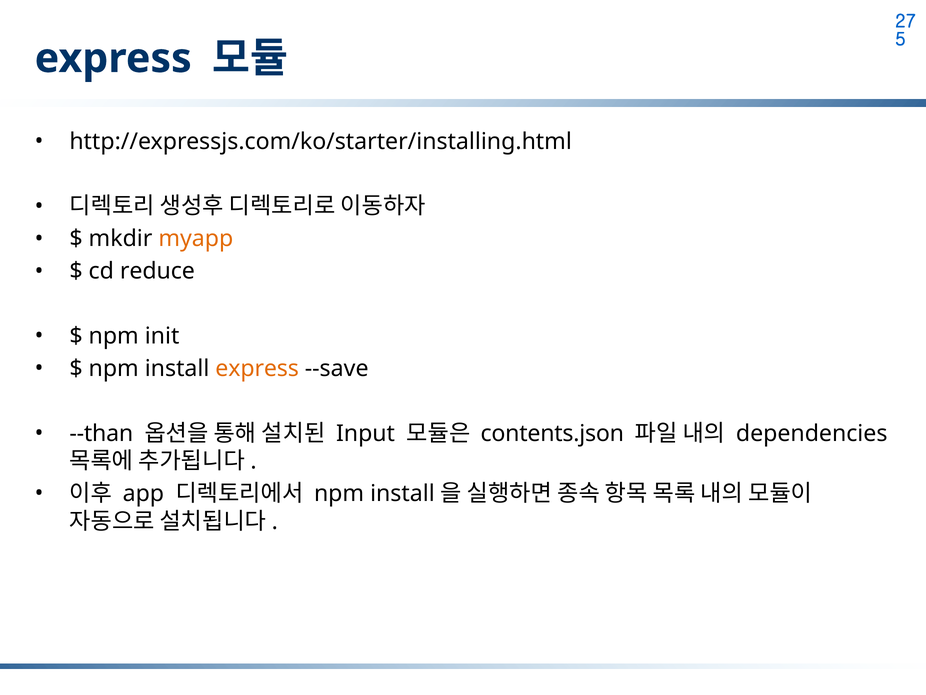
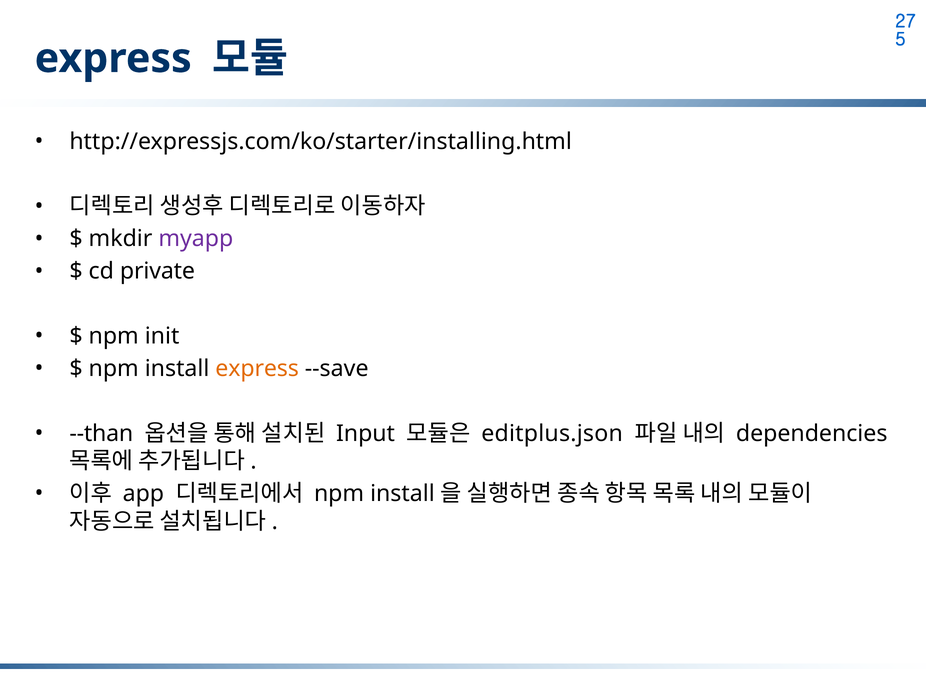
myapp colour: orange -> purple (196, 239)
reduce: reduce -> private (157, 271)
contents.json: contents.json -> editplus.json (552, 433)
